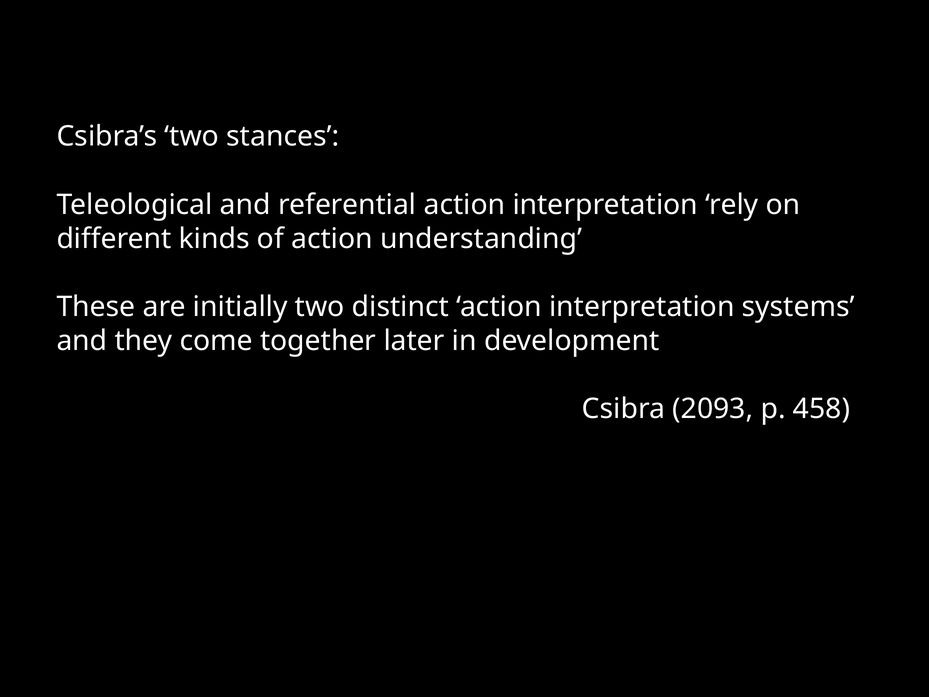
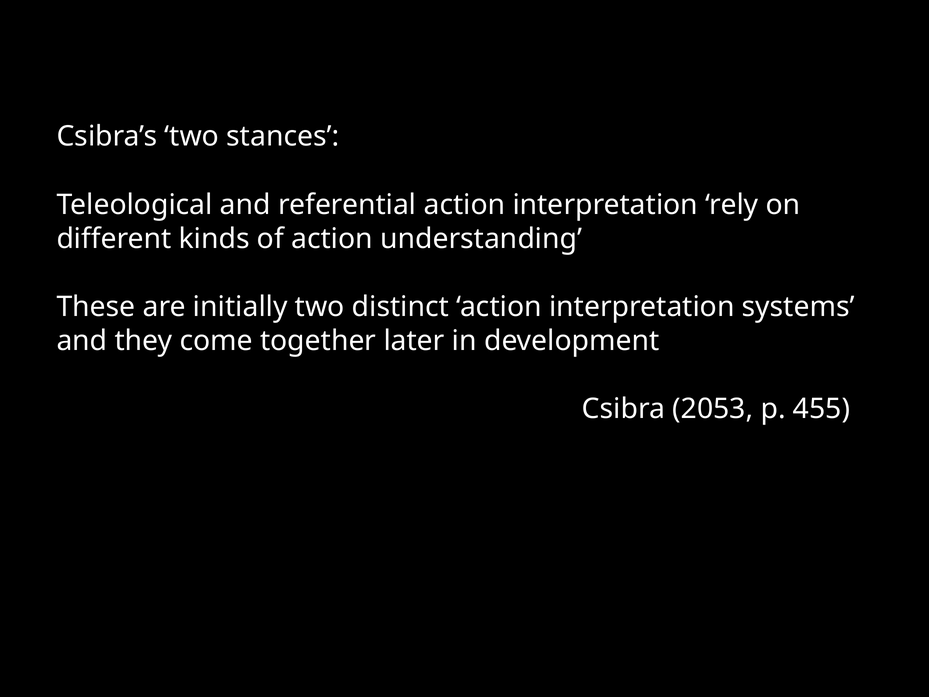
2093: 2093 -> 2053 (713, 409)
458: 458 -> 455 (821, 409)
